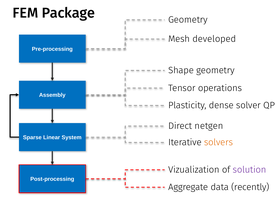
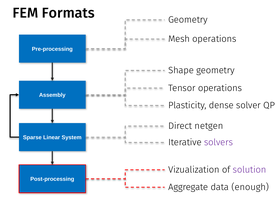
Package: Package -> Formats (68, 13)
Mesh developed: developed -> operations (214, 39)
solvers colour: orange -> purple (219, 142)
recently: recently -> enough (250, 187)
